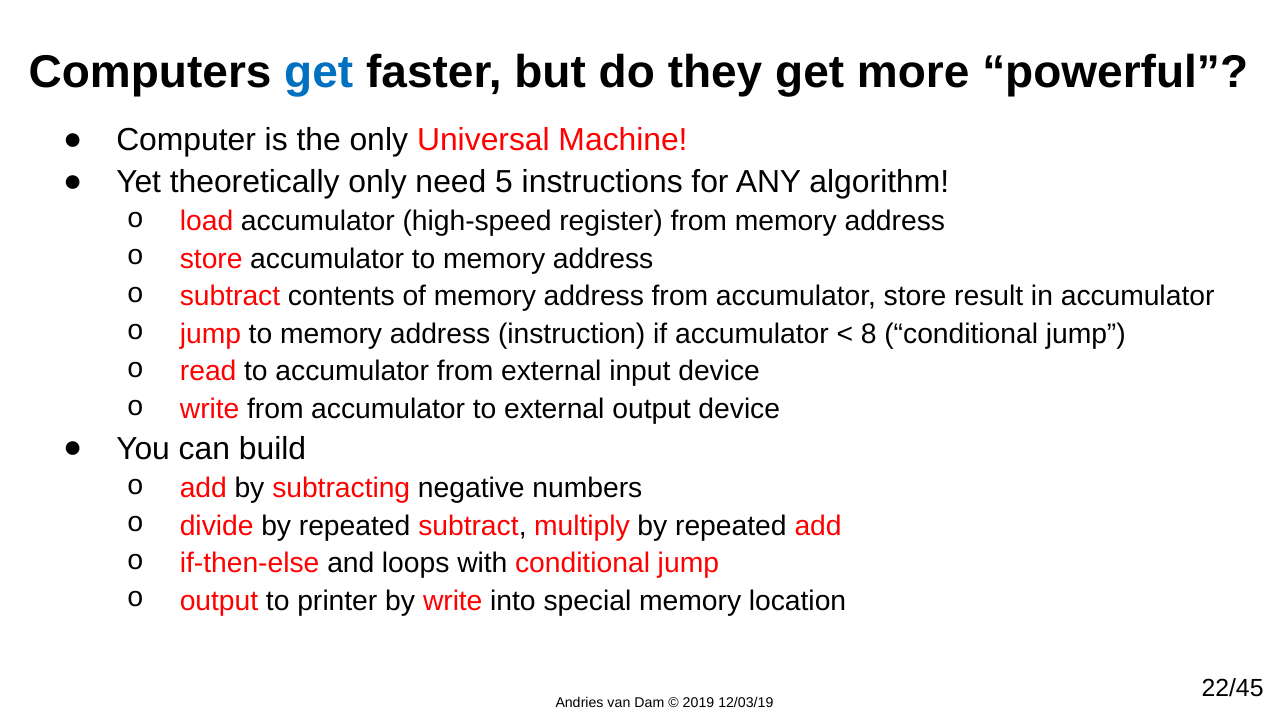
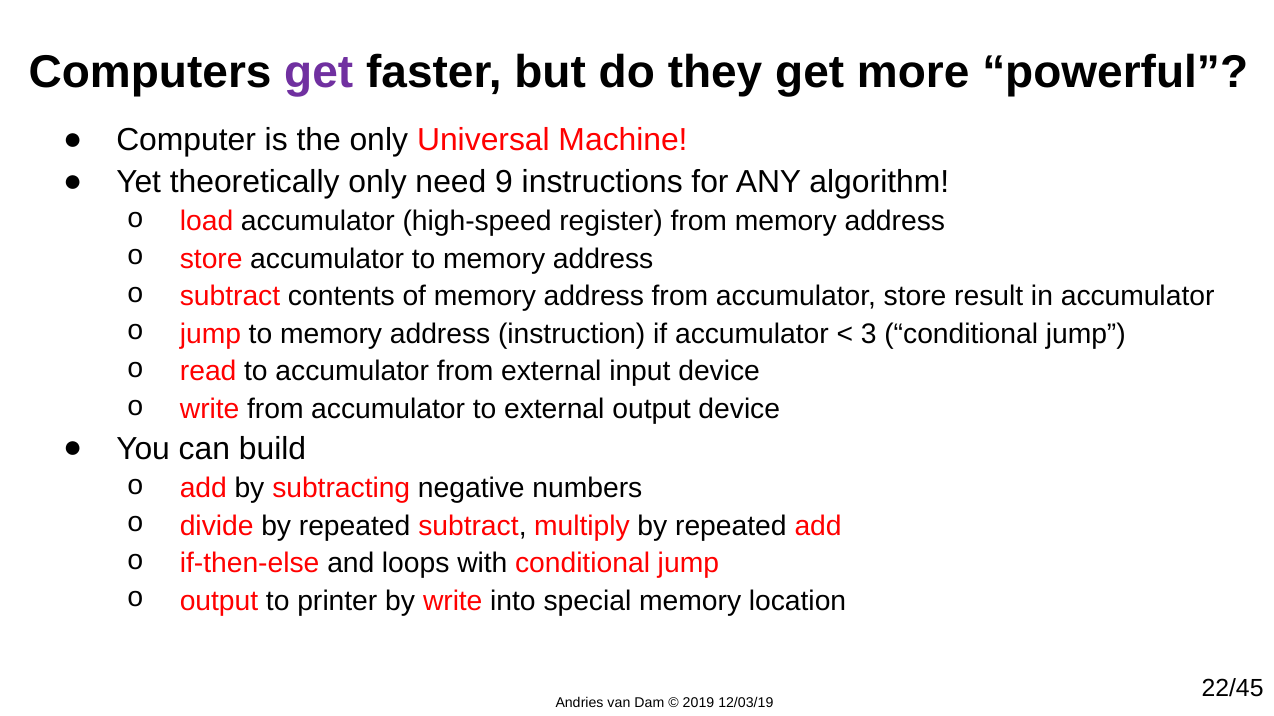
get colour: blue -> purple (319, 73)
5: 5 -> 9 (504, 182)
8: 8 -> 3 (869, 334)
